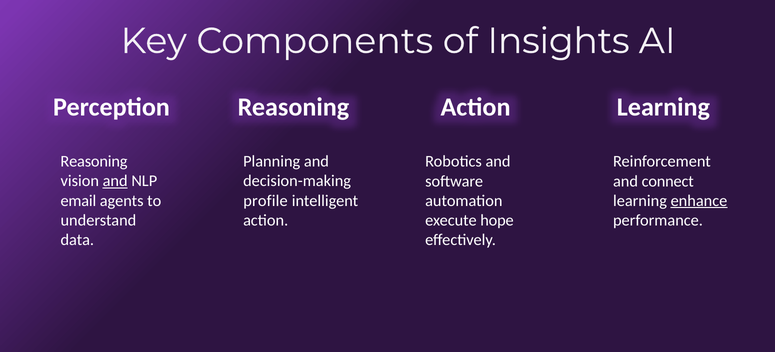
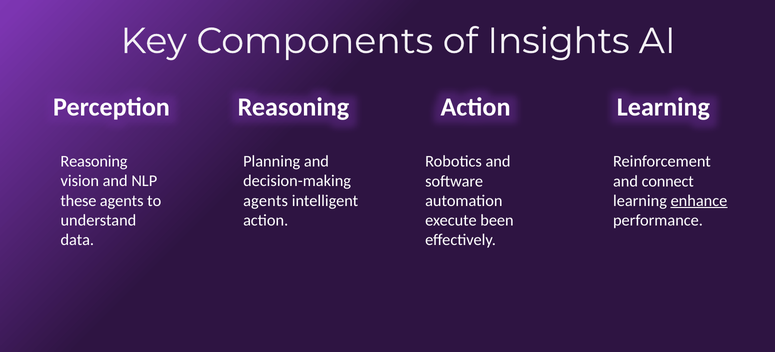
and underline: present -> none (115, 181)
email: email -> these (78, 201)
profile: profile -> agents (266, 201)
hope: hope -> been (497, 220)
